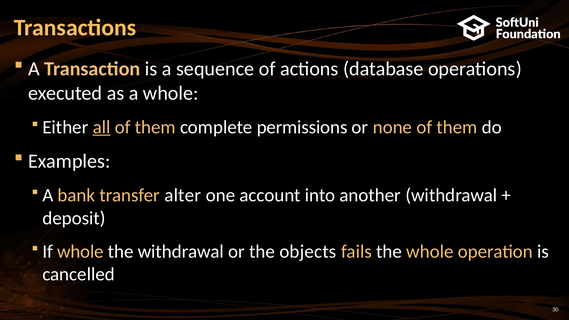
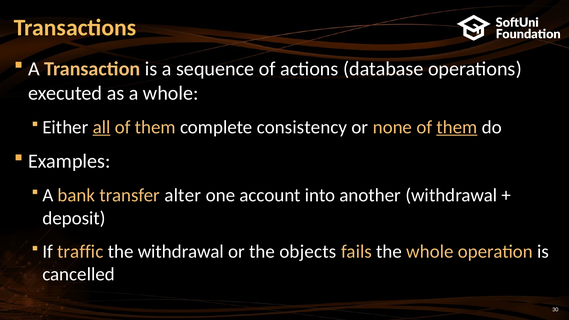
permissions: permissions -> consistency (302, 127)
them underline: none -> present (457, 127)
If whole: whole -> traffic (80, 252)
